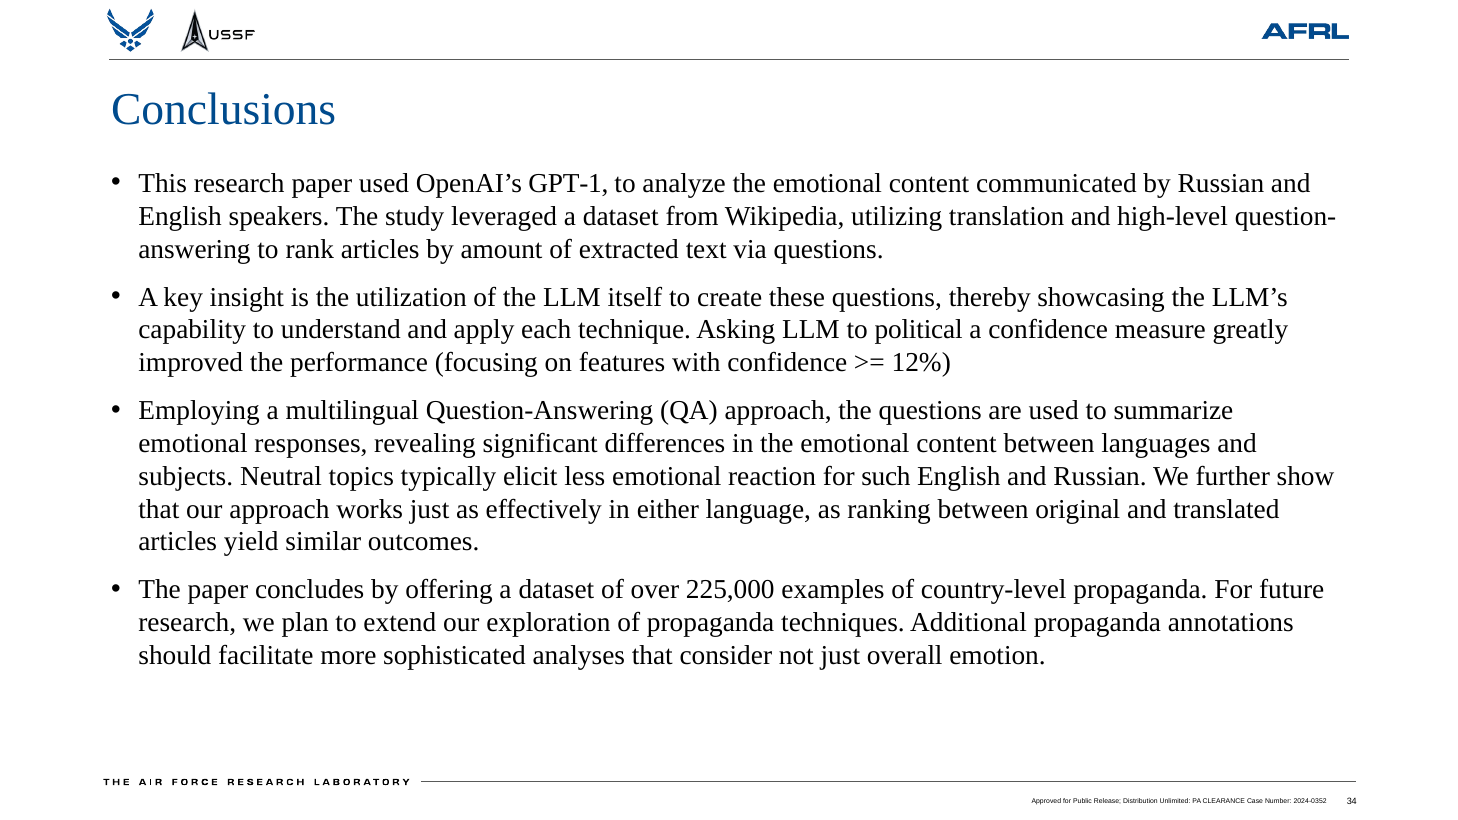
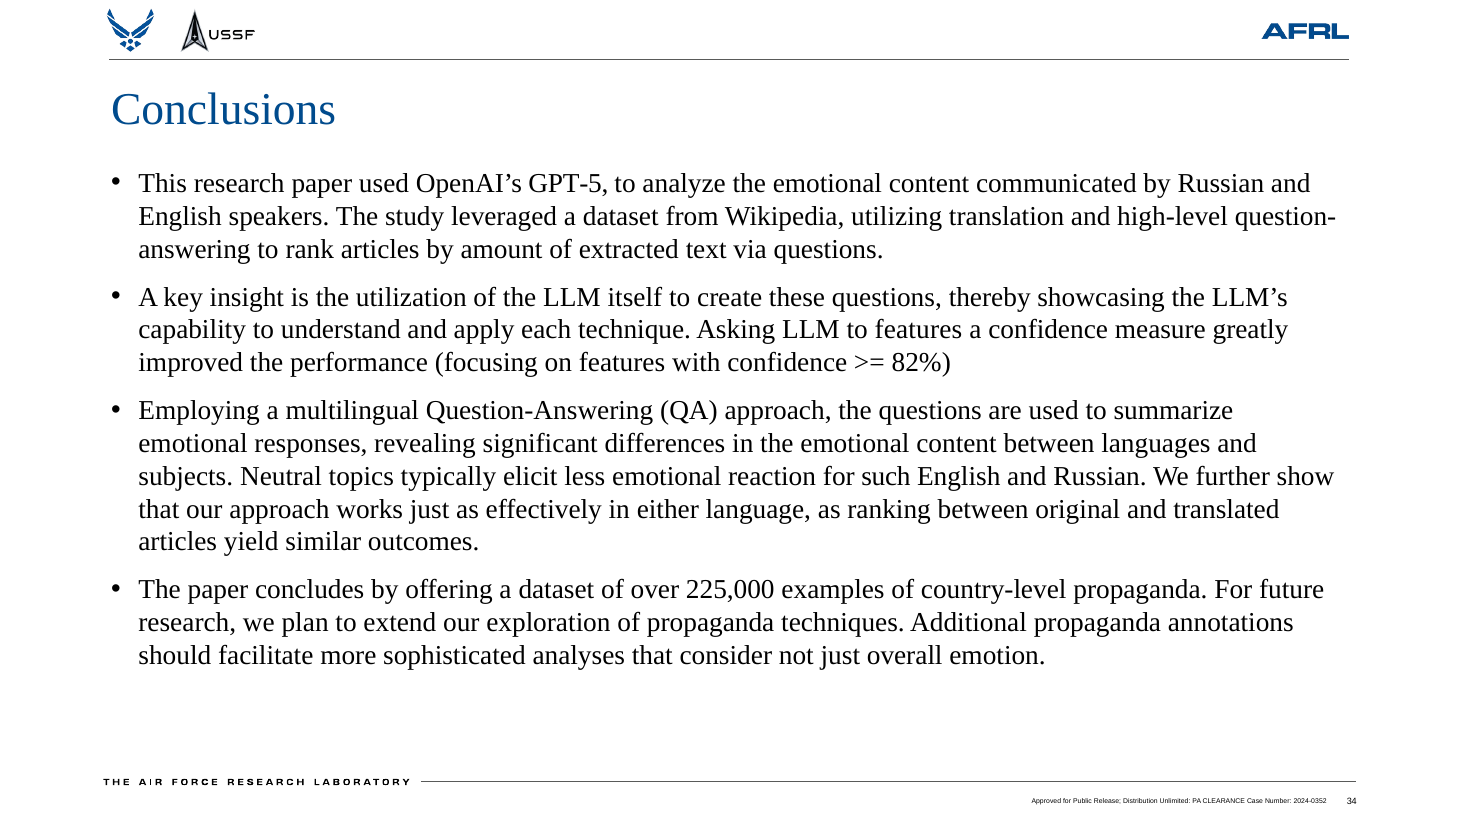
GPT-1: GPT-1 -> GPT-5 (568, 183)
to political: political -> features (918, 330)
12%: 12% -> 82% (921, 363)
